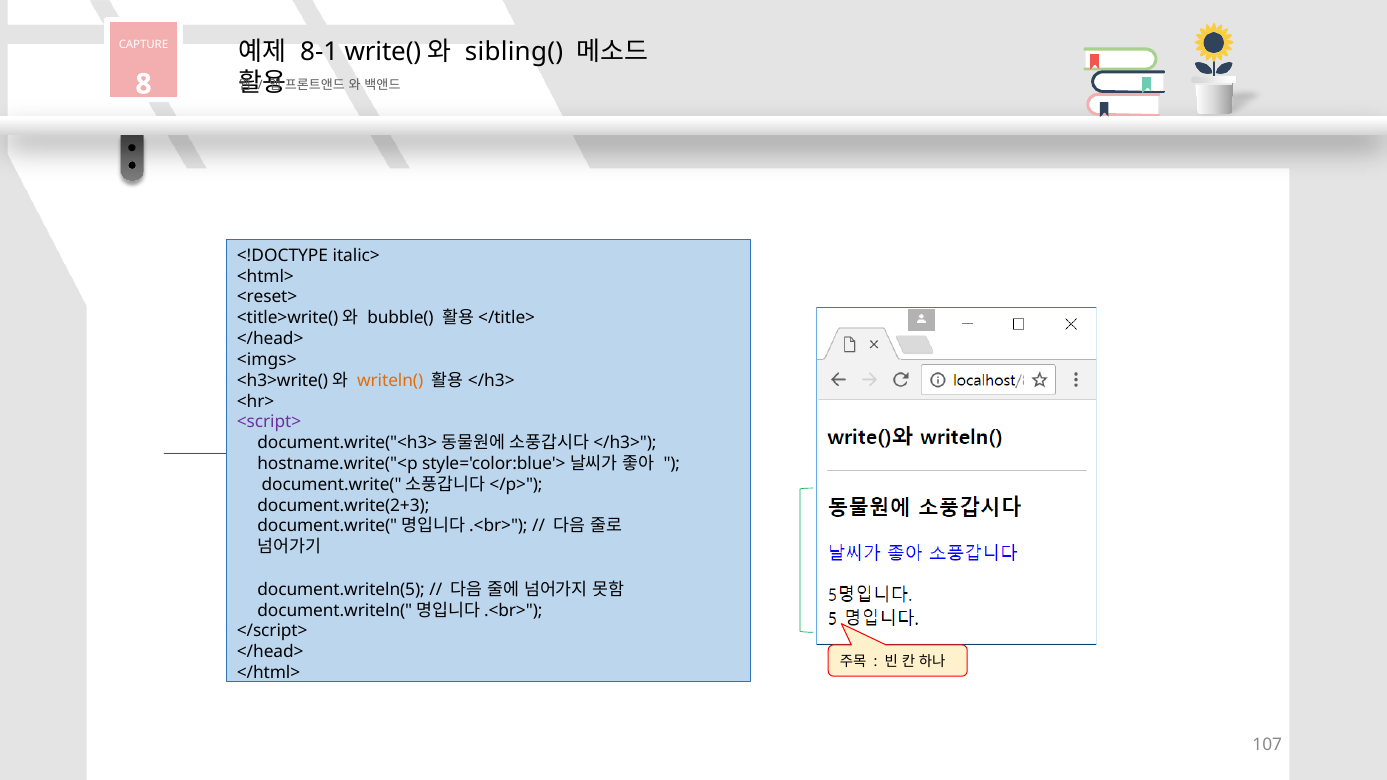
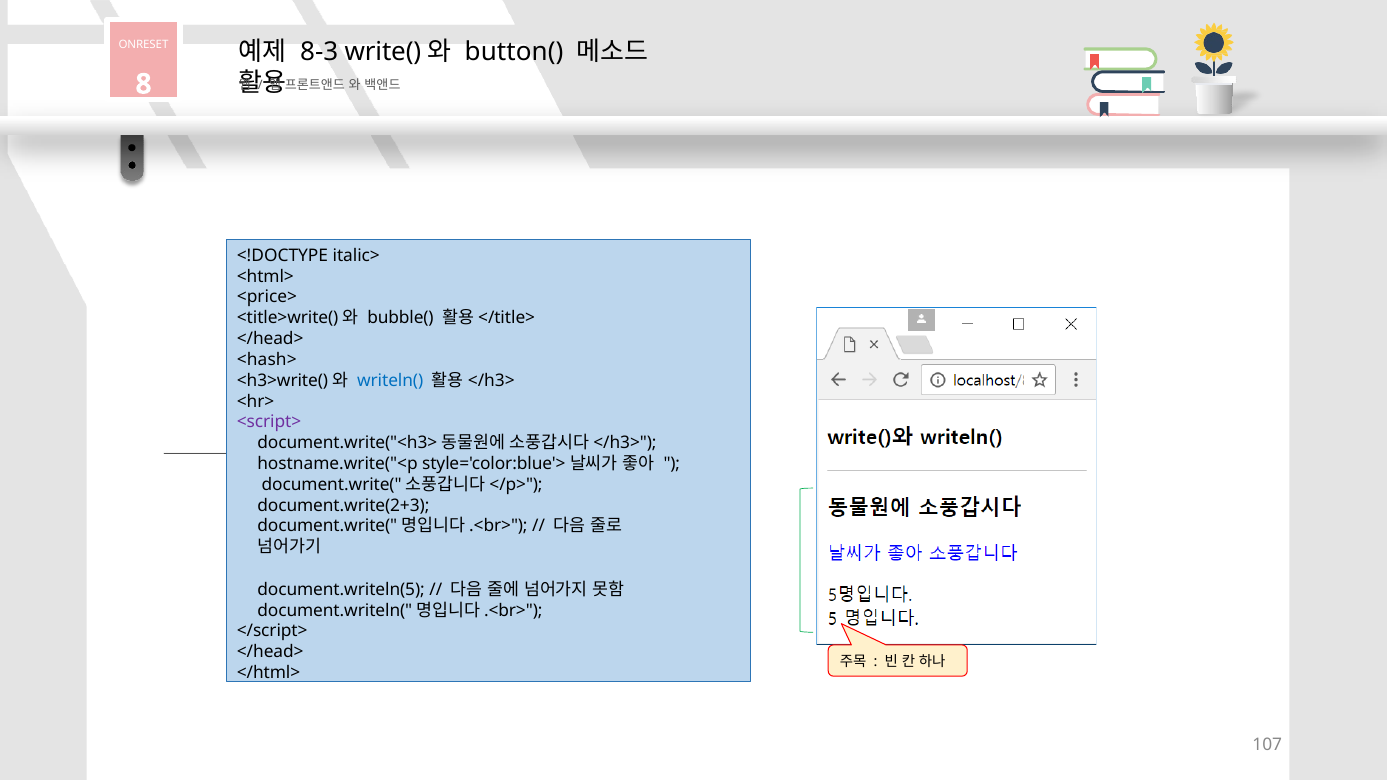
CAPTURE: CAPTURE -> ONRESET (143, 45)
8-1: 8-1 -> 8-3 (319, 52)
sibling(: sibling( -> button( (514, 52)
<reset>: <reset> -> <price> (267, 297)
<imgs>: <imgs> -> <hash> (267, 360)
writeln( colour: orange -> blue (390, 381)
